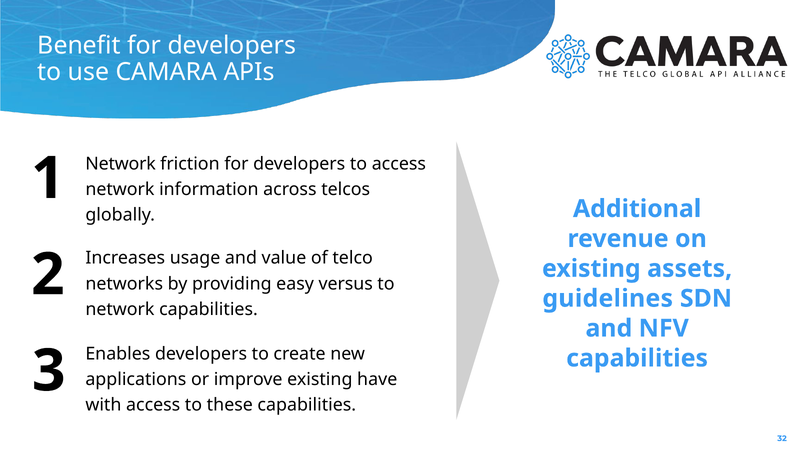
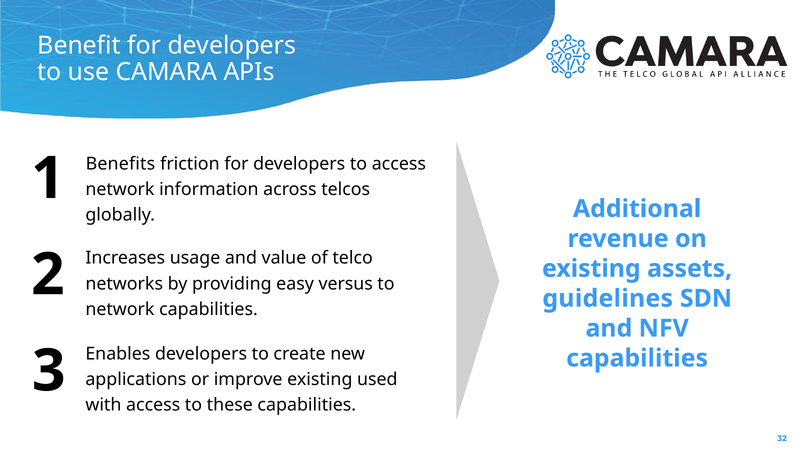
Network: Network -> Benefits (120, 164)
have: have -> used (377, 380)
